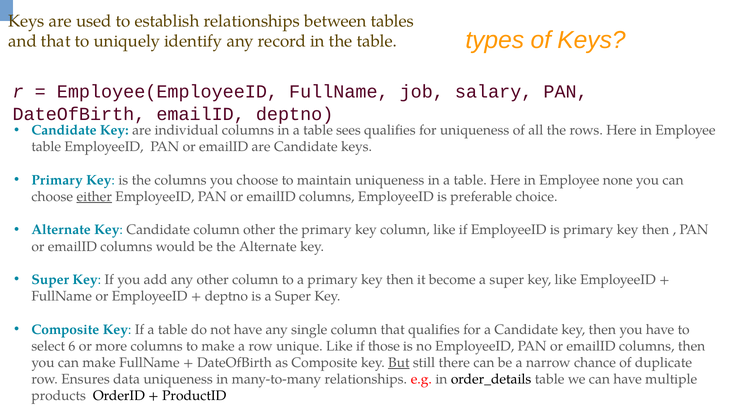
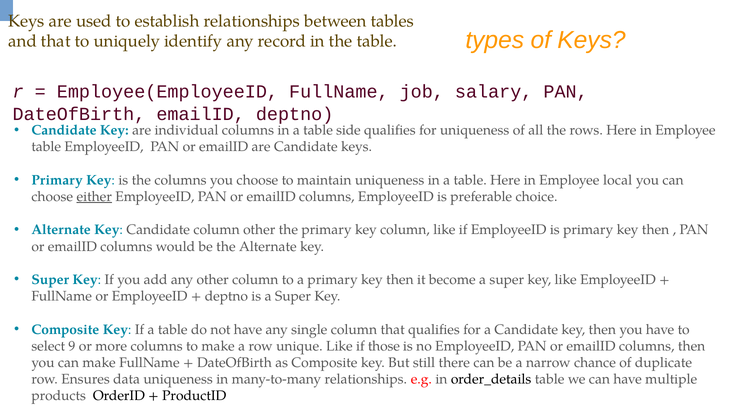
sees: sees -> side (348, 130)
none: none -> local (618, 180)
6: 6 -> 9 (72, 346)
But underline: present -> none (399, 362)
